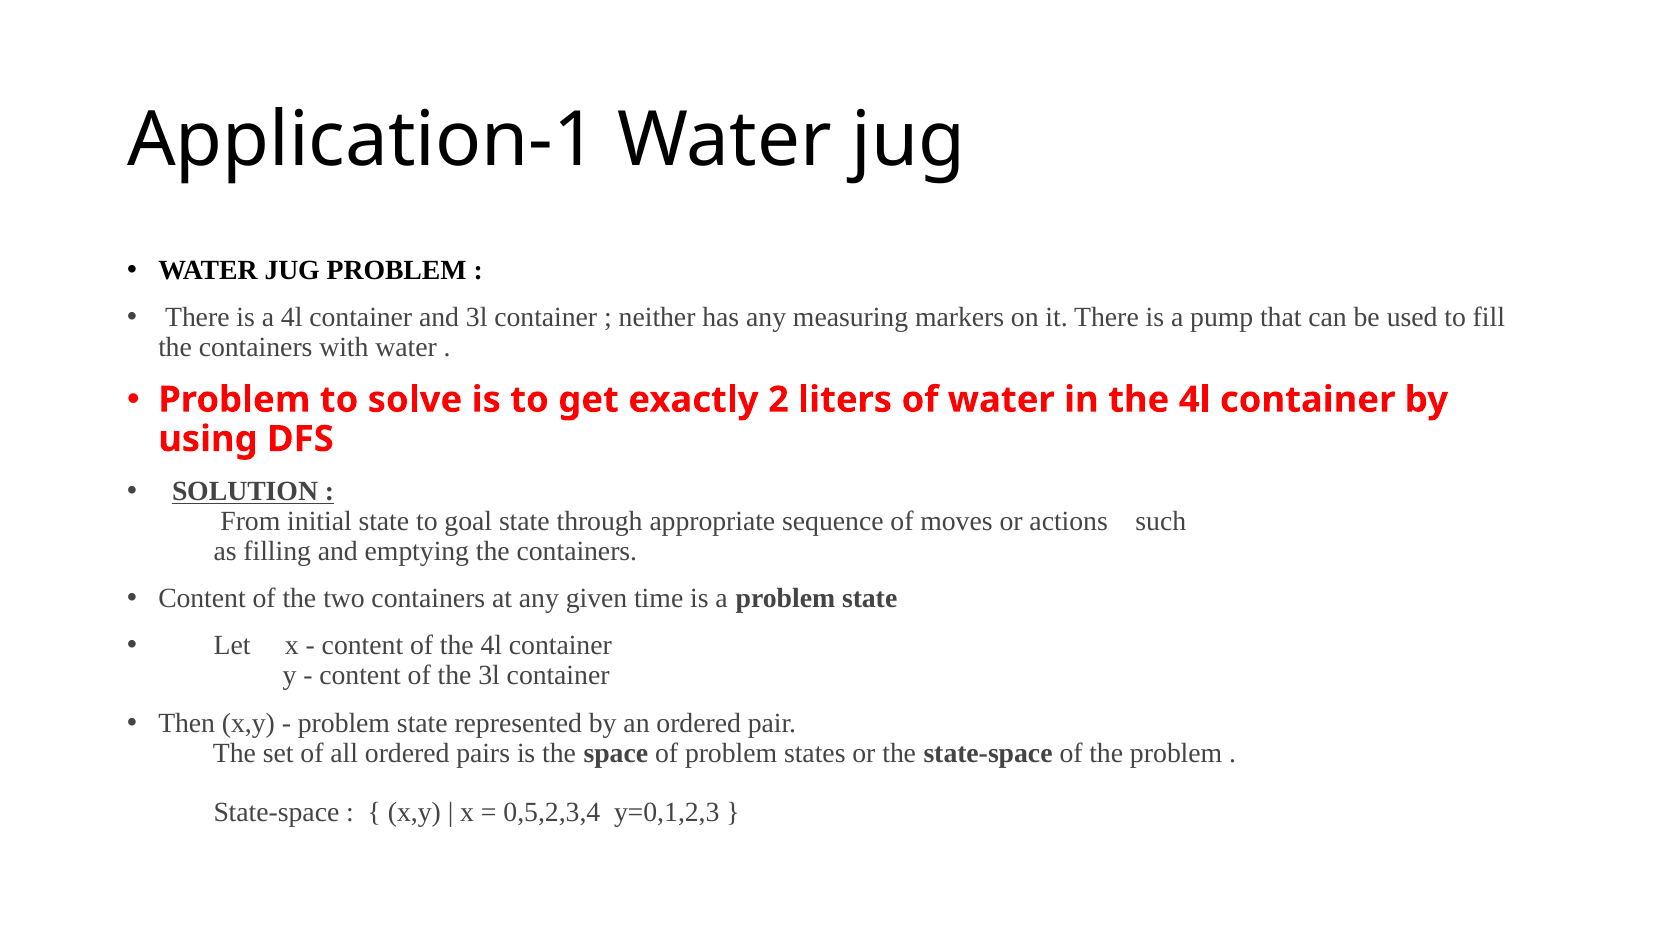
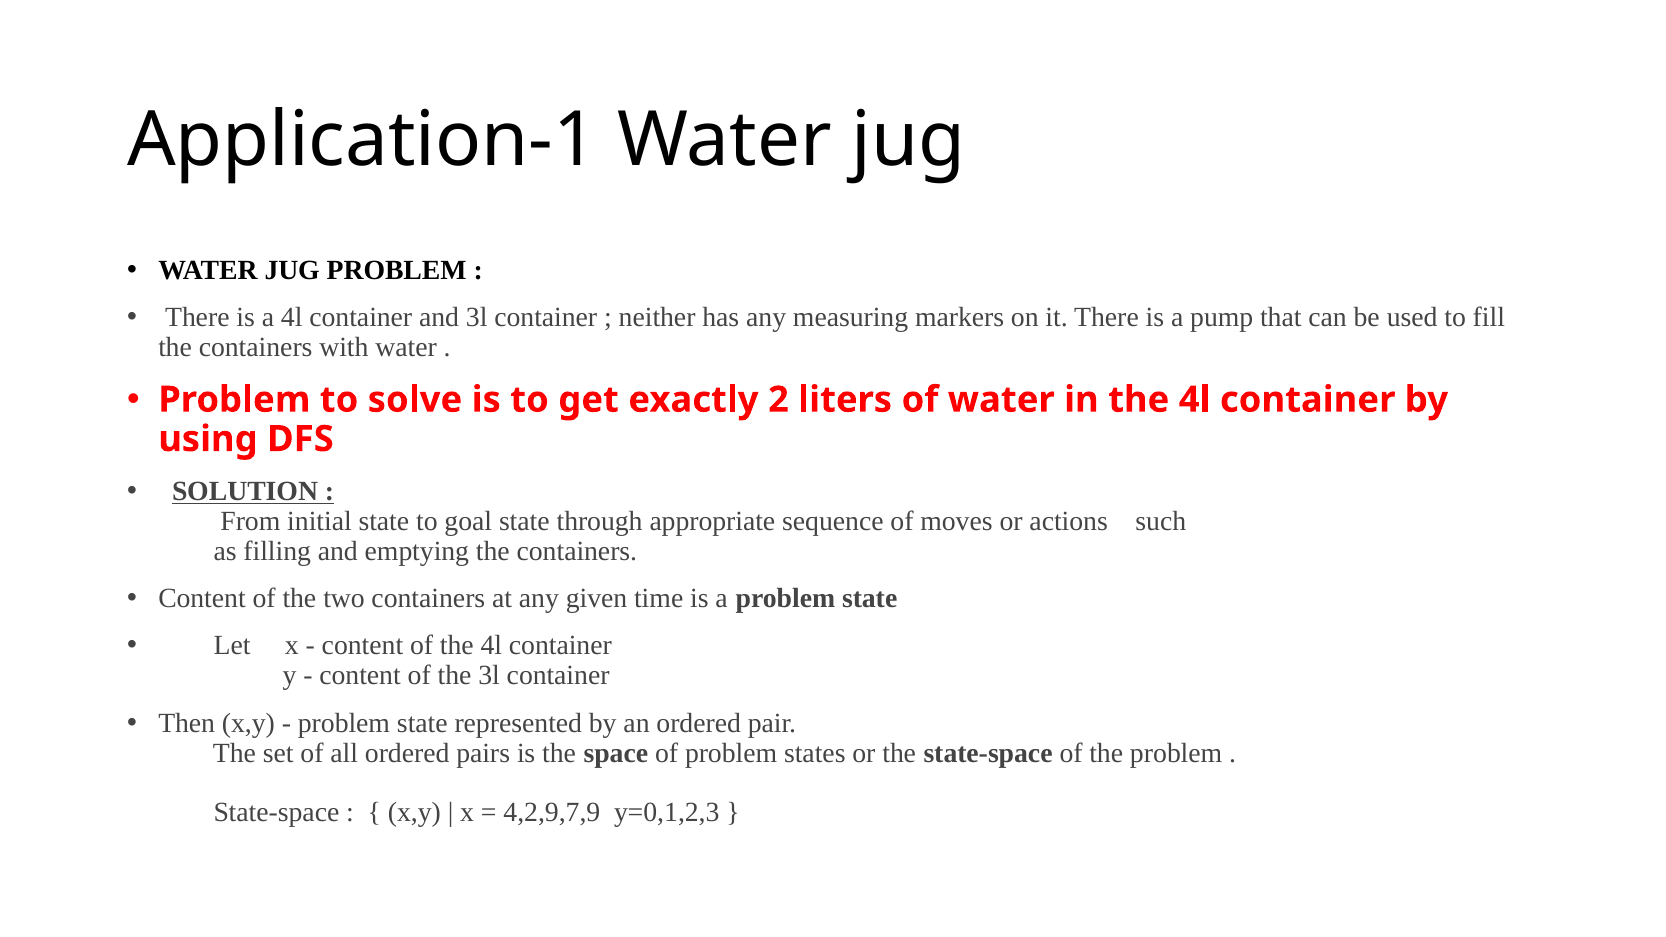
0,5,2,3,4: 0,5,2,3,4 -> 4,2,9,7,9 (552, 813)
